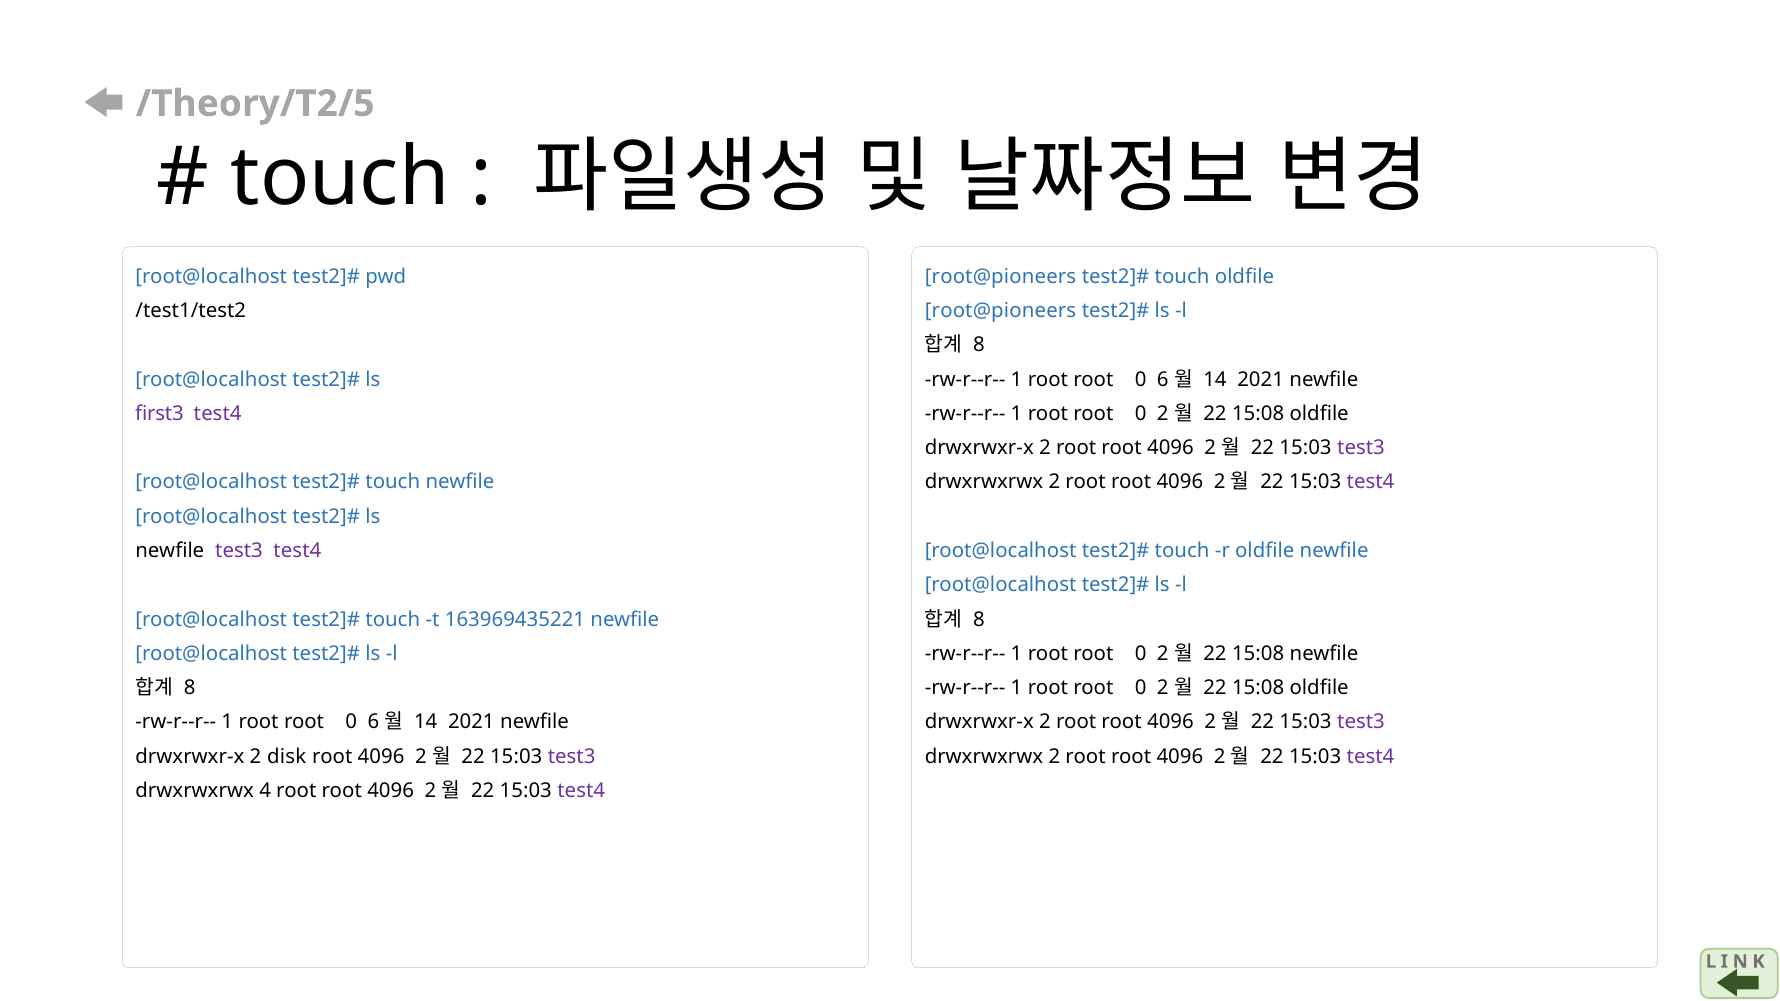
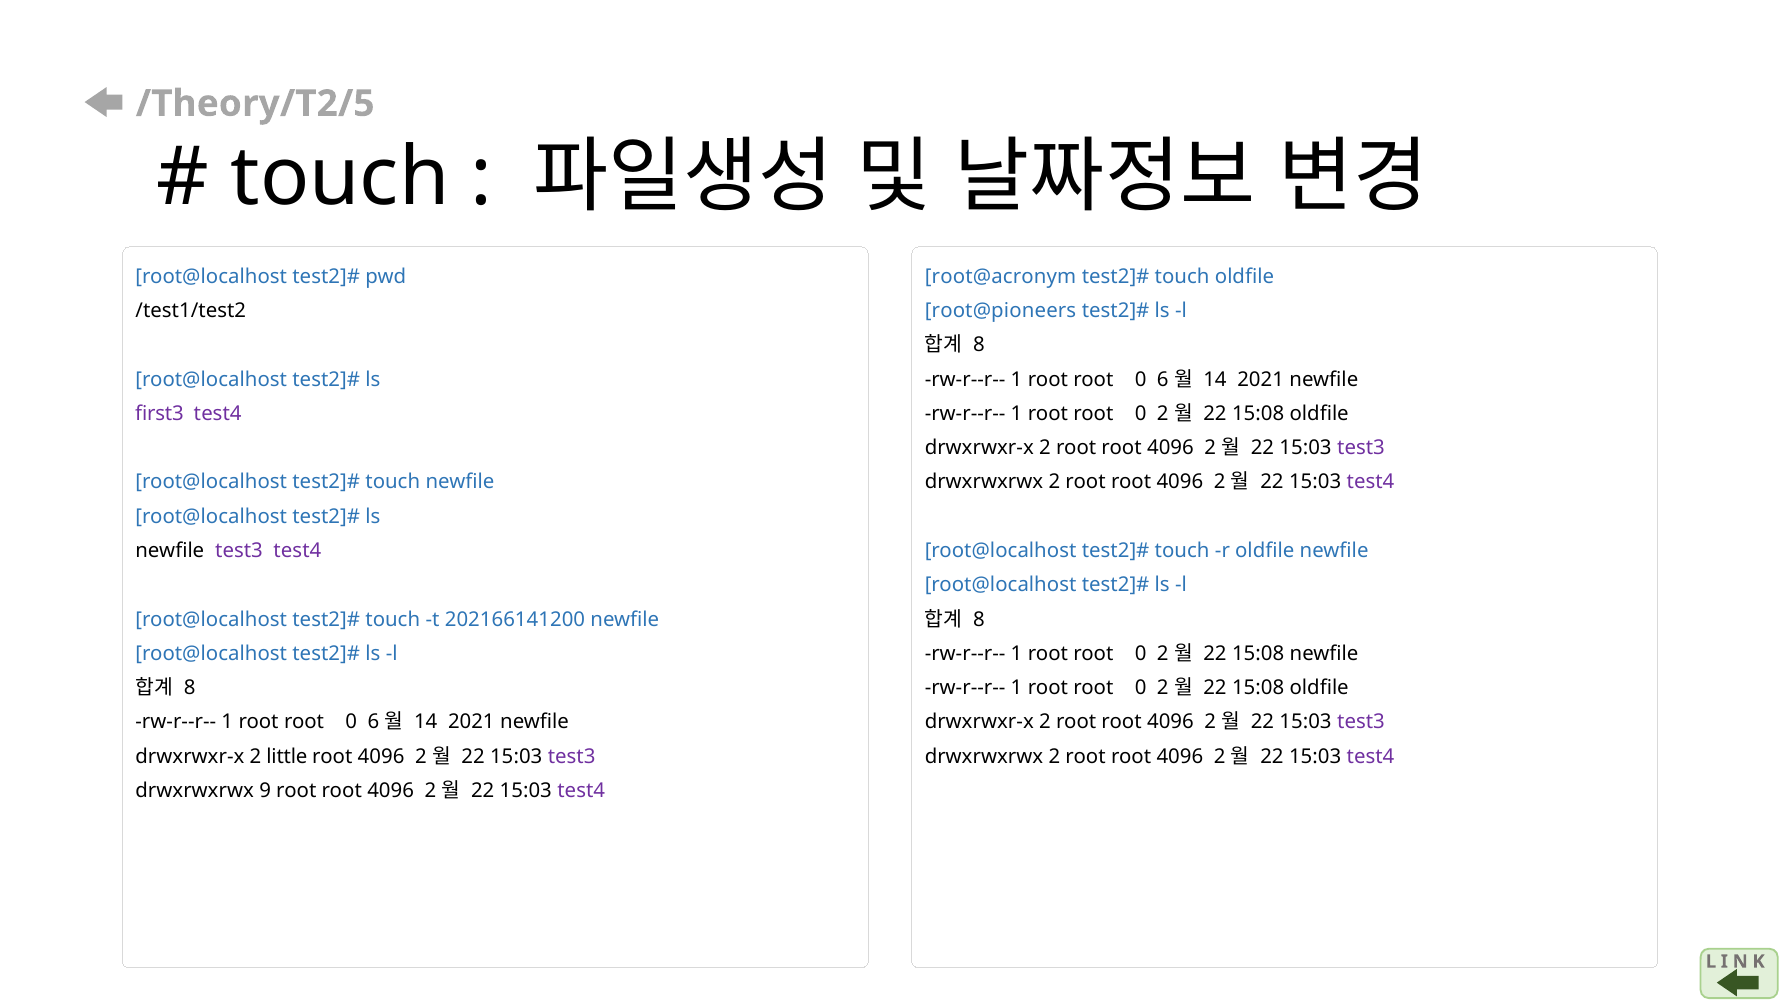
root@pioneers: root@pioneers -> root@acronym (1001, 277)
163969435221: 163969435221 -> 202166141200 (515, 619)
disk: disk -> little (287, 757)
4: 4 -> 9 (265, 791)
